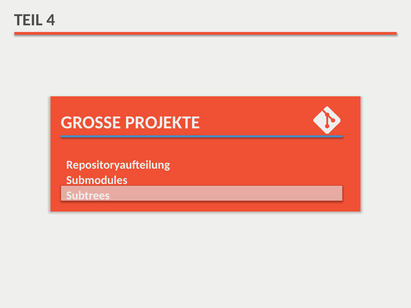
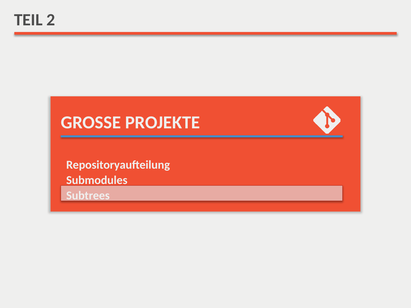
4: 4 -> 2 (51, 20)
